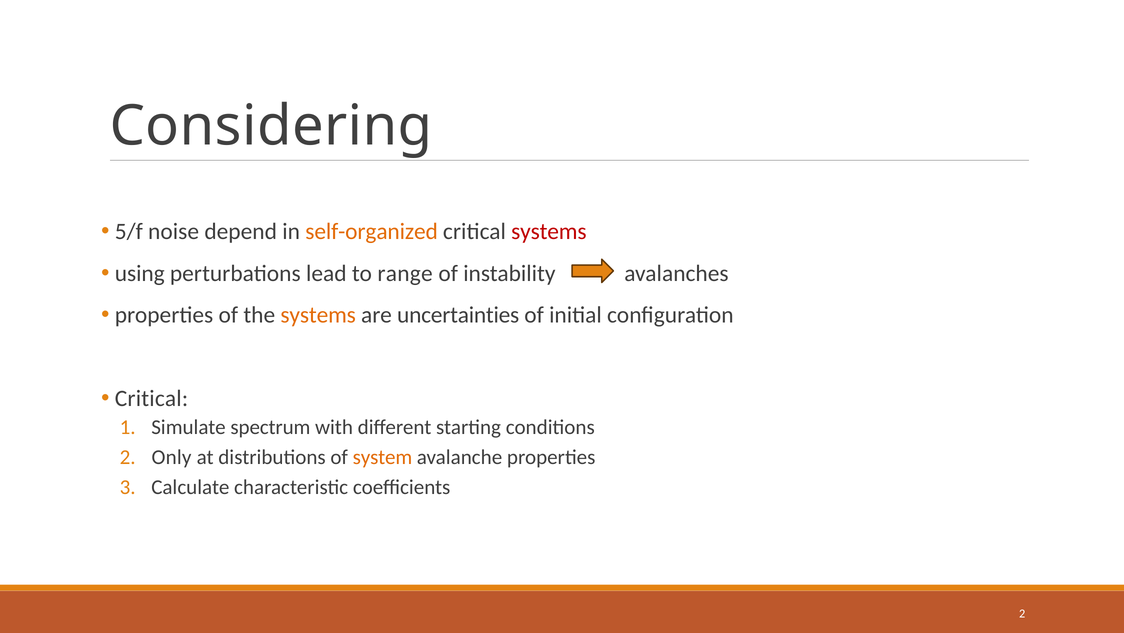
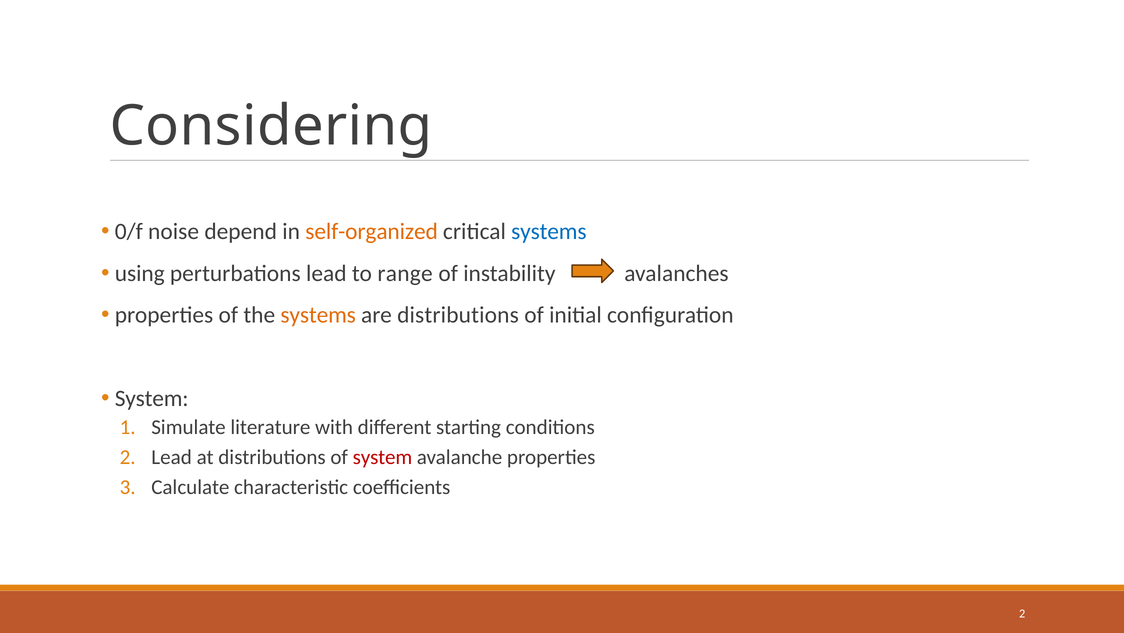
5/f: 5/f -> 0/f (129, 231)
systems colour: red -> blue (549, 231)
are uncertainties: uncertainties -> distributions (458, 315)
Critical: Critical -> System (152, 398)
spectrum: spectrum -> literature (270, 427)
2 Only: Only -> Lead (172, 457)
system colour: orange -> red (382, 457)
